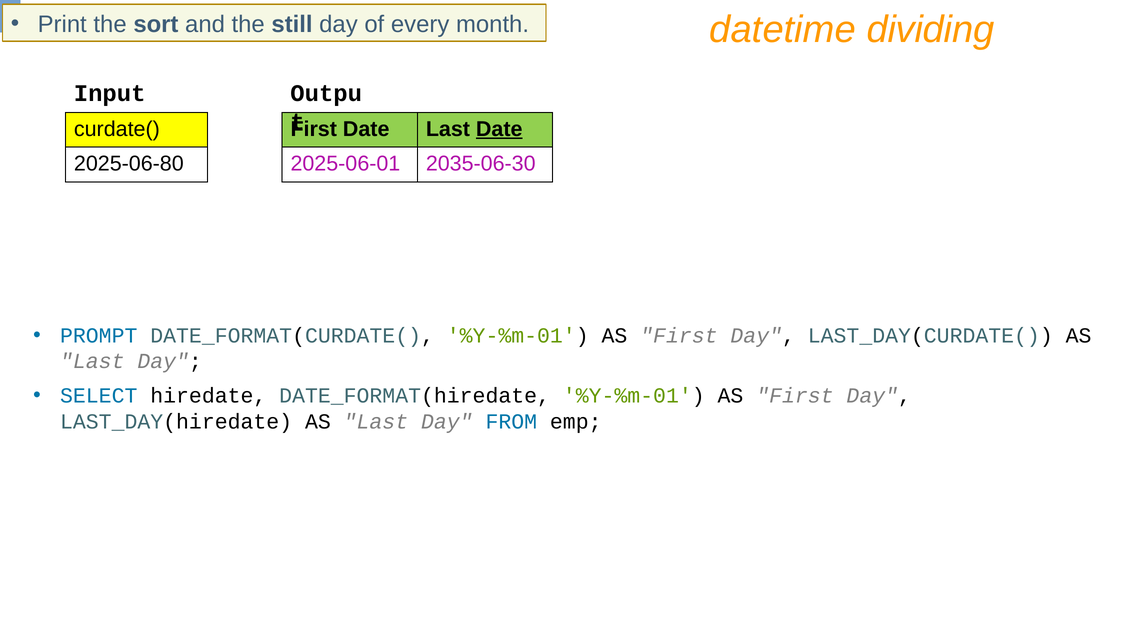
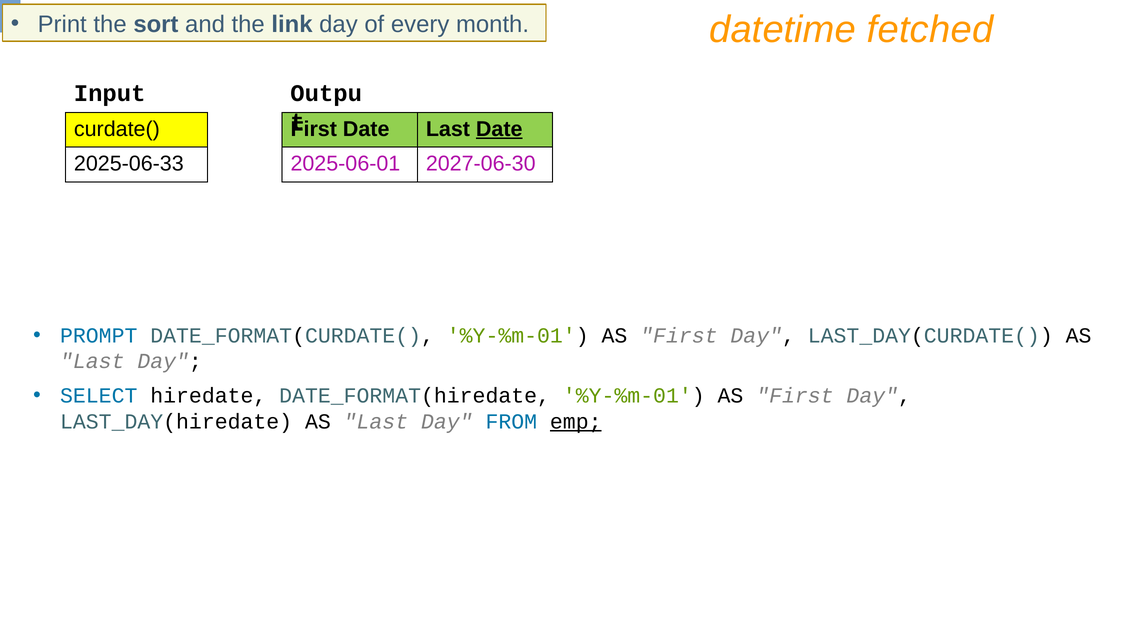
still: still -> link (292, 24)
dividing: dividing -> fetched (930, 30)
2025-06-80: 2025-06-80 -> 2025-06-33 (129, 164)
2035-06-30: 2035-06-30 -> 2027-06-30 (481, 164)
emp underline: none -> present (576, 422)
